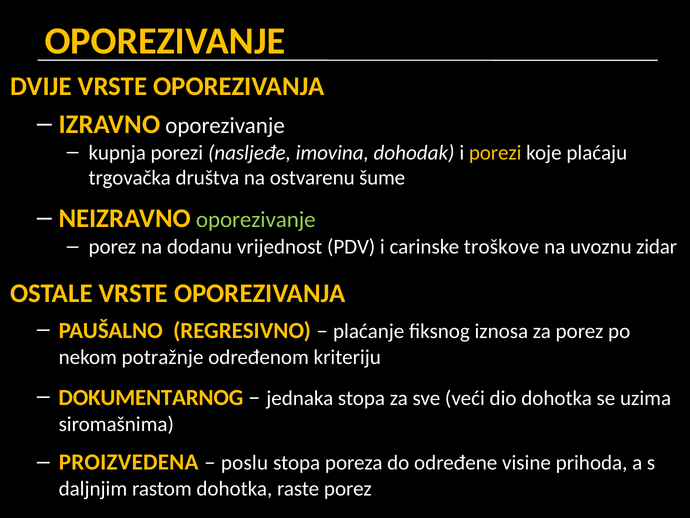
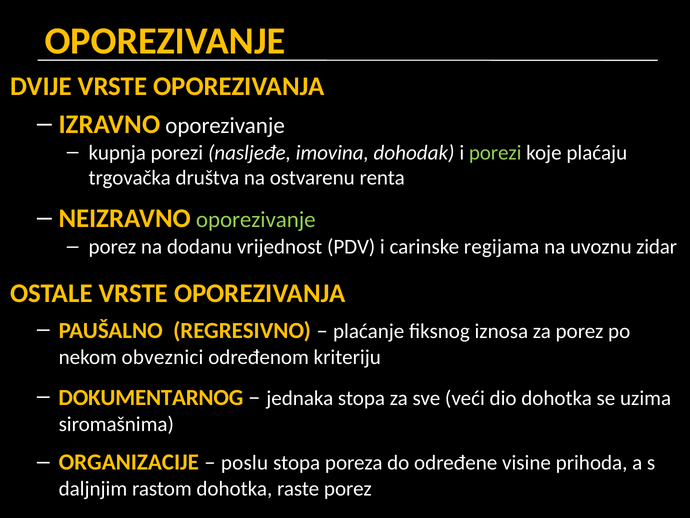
porezi colour: yellow -> light green (495, 152)
šume: šume -> renta (382, 178)
troškove: troškove -> regijama (502, 247)
potražnje: potražnje -> obveznici (162, 357)
PROIZVEDENA: PROIZVEDENA -> ORGANIZACIJE (129, 462)
